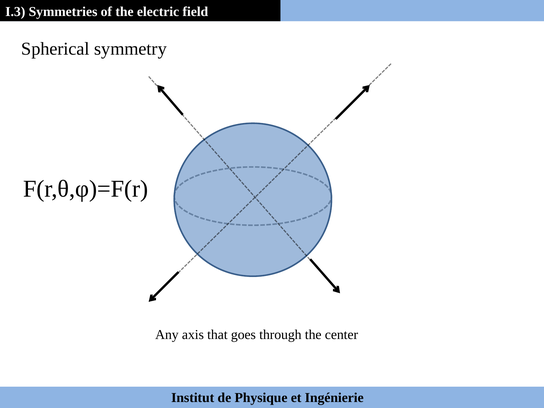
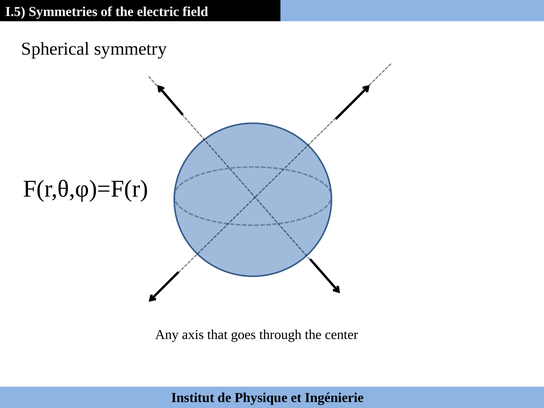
I.3: I.3 -> I.5 (15, 12)
